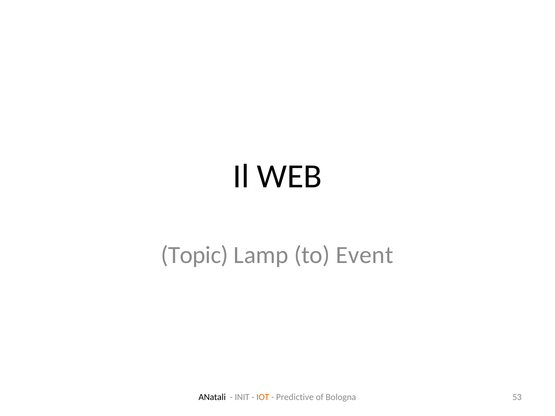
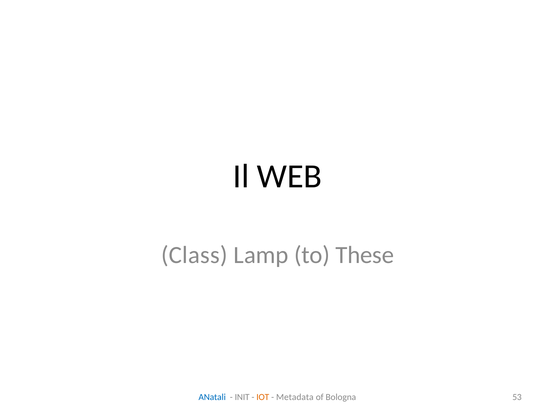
Topic: Topic -> Class (194, 255)
Event: Event -> These (365, 255)
ANatali colour: black -> blue (212, 397)
Predictive: Predictive -> Metadata (295, 397)
